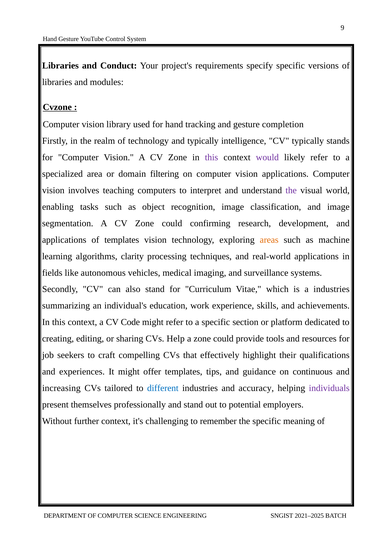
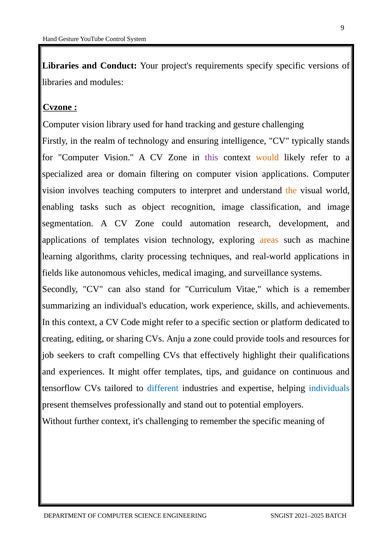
gesture completion: completion -> challenging (283, 124)
and typically: typically -> ensuring (203, 141)
would colour: purple -> orange (267, 157)
the colour: purple -> orange (291, 190)
confirming: confirming -> automation (210, 223)
a industries: industries -> remember (332, 289)
Help: Help -> Anju (176, 339)
increasing: increasing -> tensorflow (61, 388)
accuracy: accuracy -> expertise (256, 388)
individuals colour: purple -> blue (329, 388)
